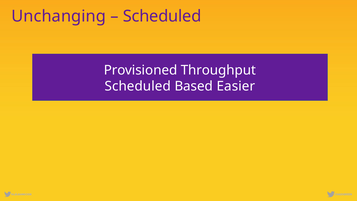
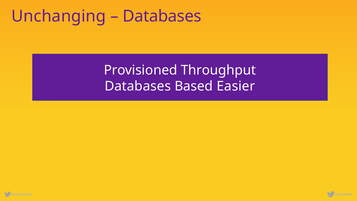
Scheduled: Scheduled -> Databases (162, 16)
Scheduled: Scheduled -> Databases (138, 86)
